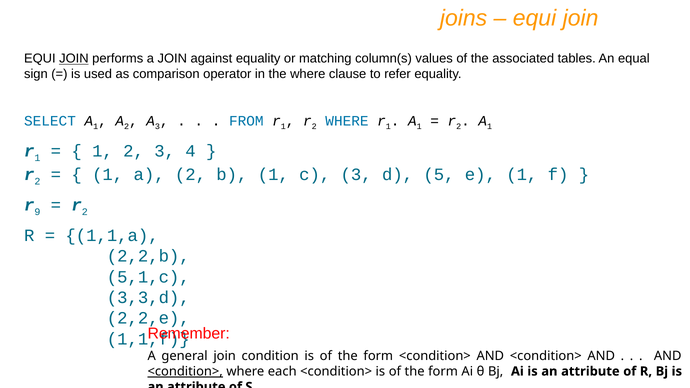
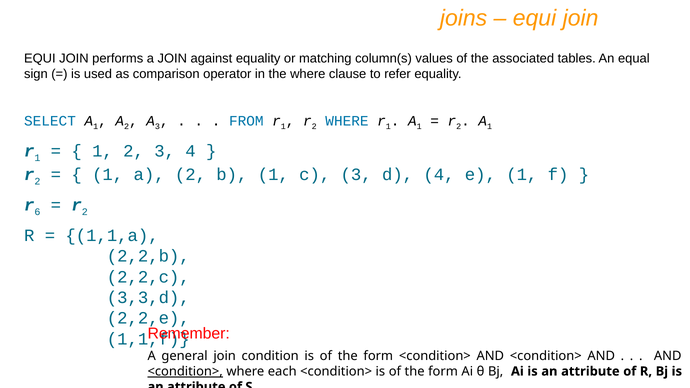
JOIN underline: present -> none (74, 59)
d 5: 5 -> 4 (439, 175)
9: 9 -> 6 (37, 212)
5,1,c: 5,1,c -> 2,2,c (148, 277)
